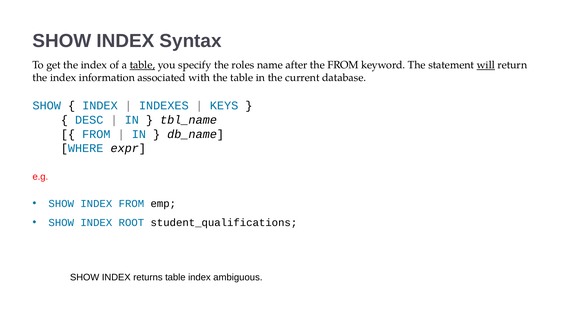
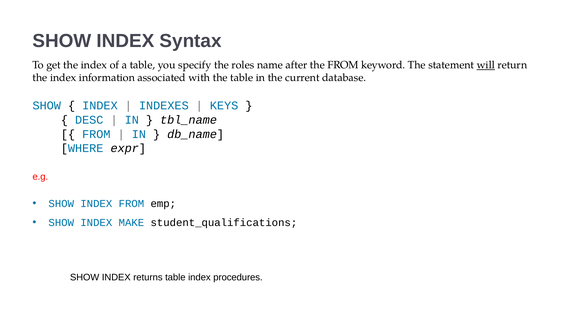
table underline: present -> none (142, 65)
ROOT: ROOT -> MAKE (131, 223)
ambiguous: ambiguous -> procedures (238, 277)
